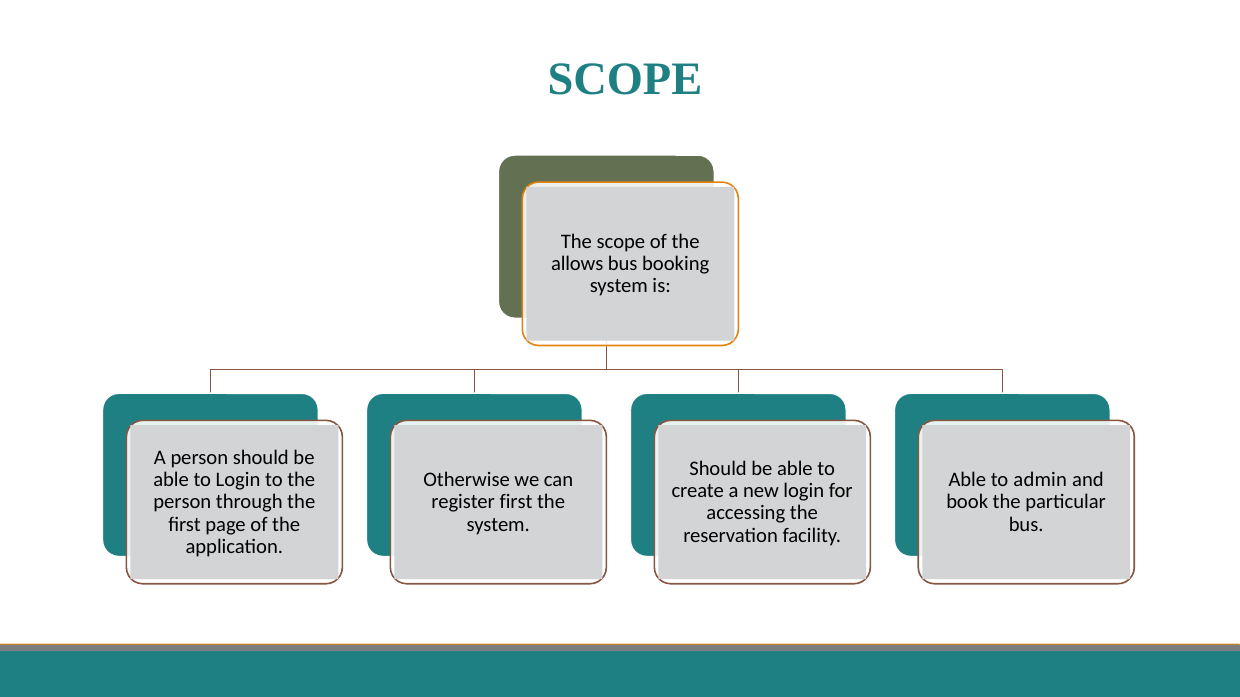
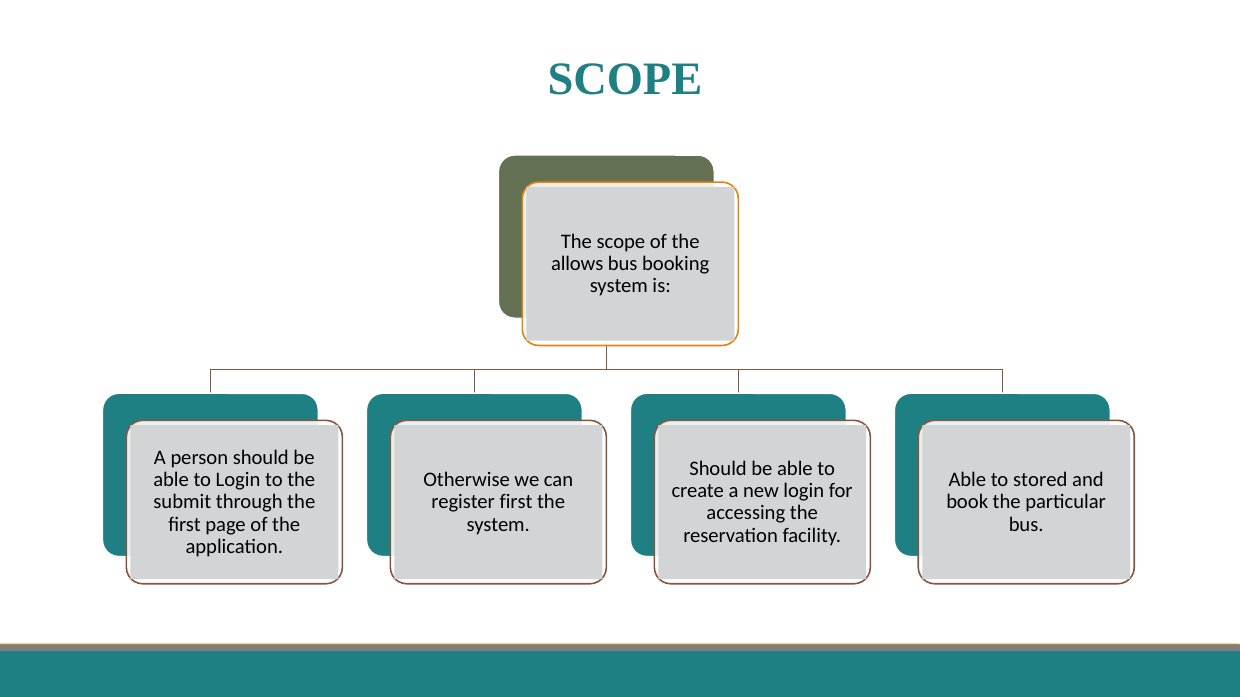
admin: admin -> stored (1040, 480)
person: person -> submit (182, 502)
